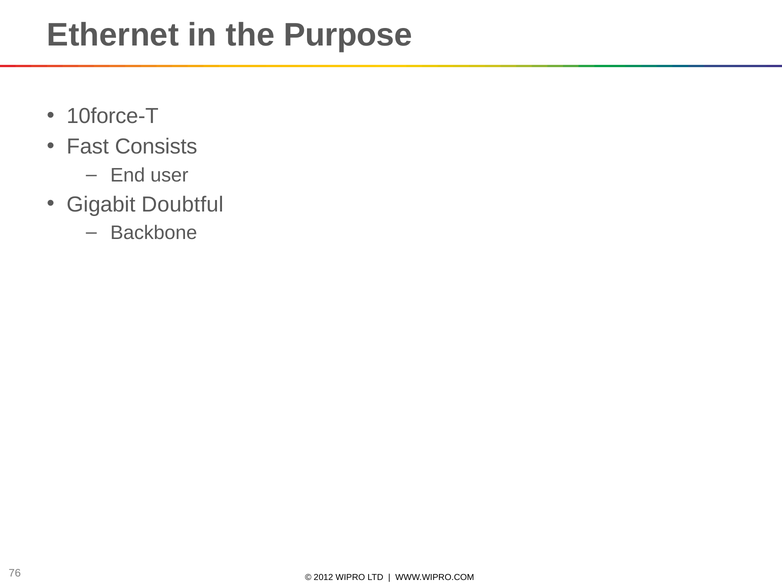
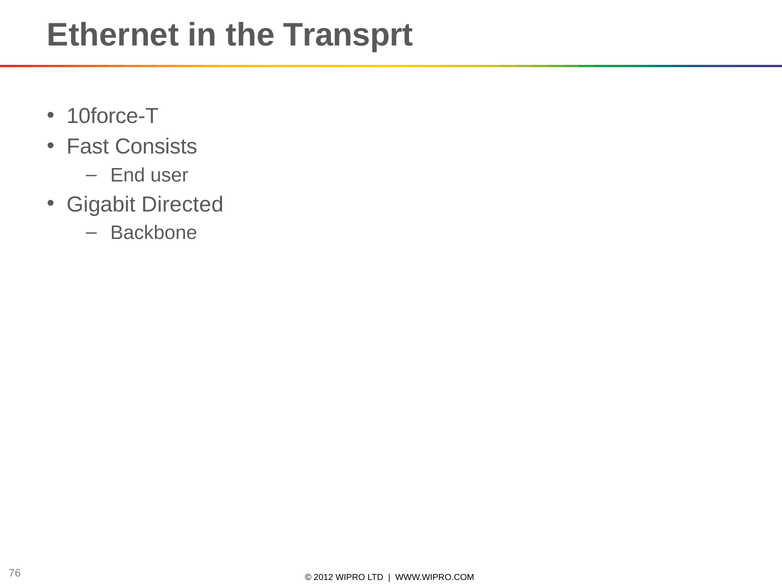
Purpose: Purpose -> Transprt (348, 35)
Doubtful: Doubtful -> Directed (182, 205)
